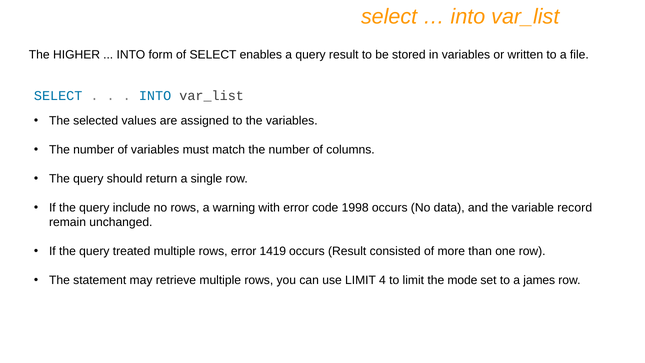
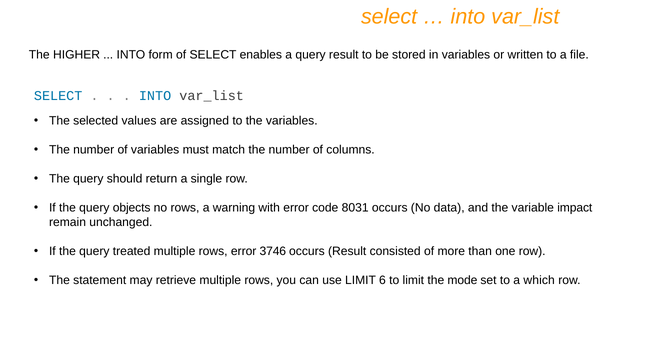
include: include -> objects (132, 208)
1998: 1998 -> 8031 (355, 208)
record: record -> impact (575, 208)
1419: 1419 -> 3746 (273, 251)
4: 4 -> 6 (382, 280)
james: james -> which (539, 280)
